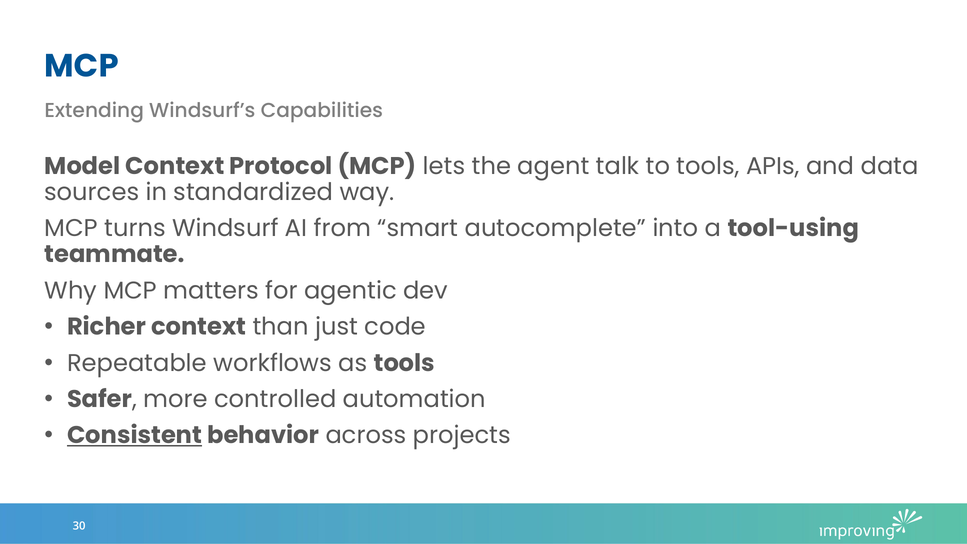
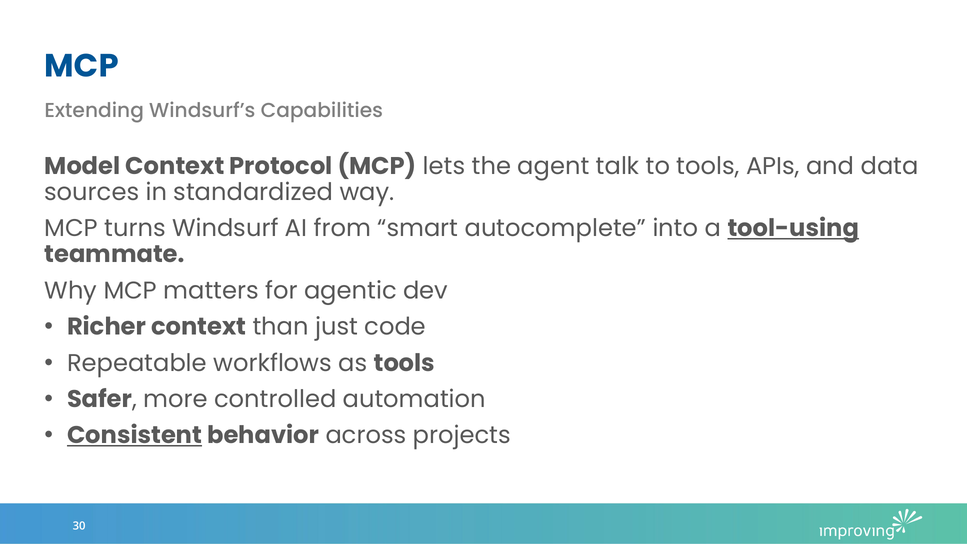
tool-using underline: none -> present (793, 228)
